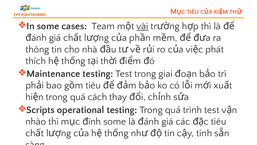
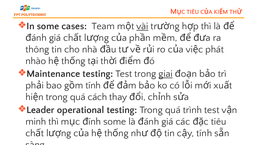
thích: thích -> nhào (36, 61)
giai underline: none -> present (166, 74)
tiêu: tiêu -> tính (93, 85)
Scripts: Scripts -> Leader (41, 110)
nhào: nhào -> minh (36, 121)
